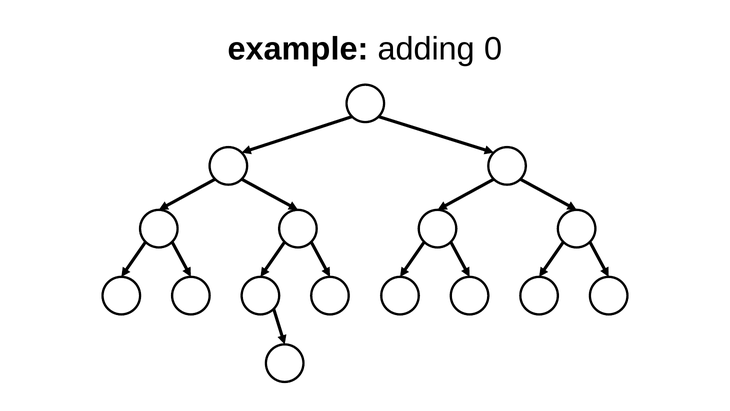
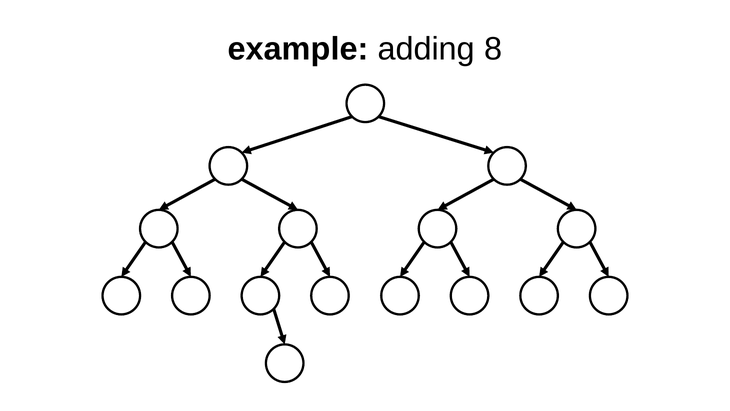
adding 0: 0 -> 8 (493, 49)
